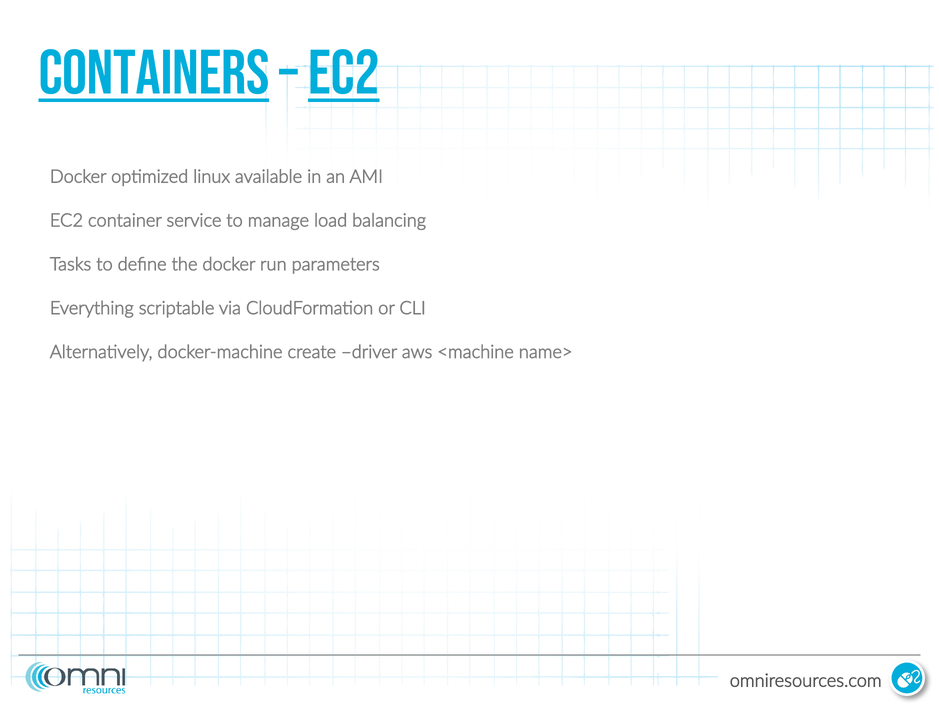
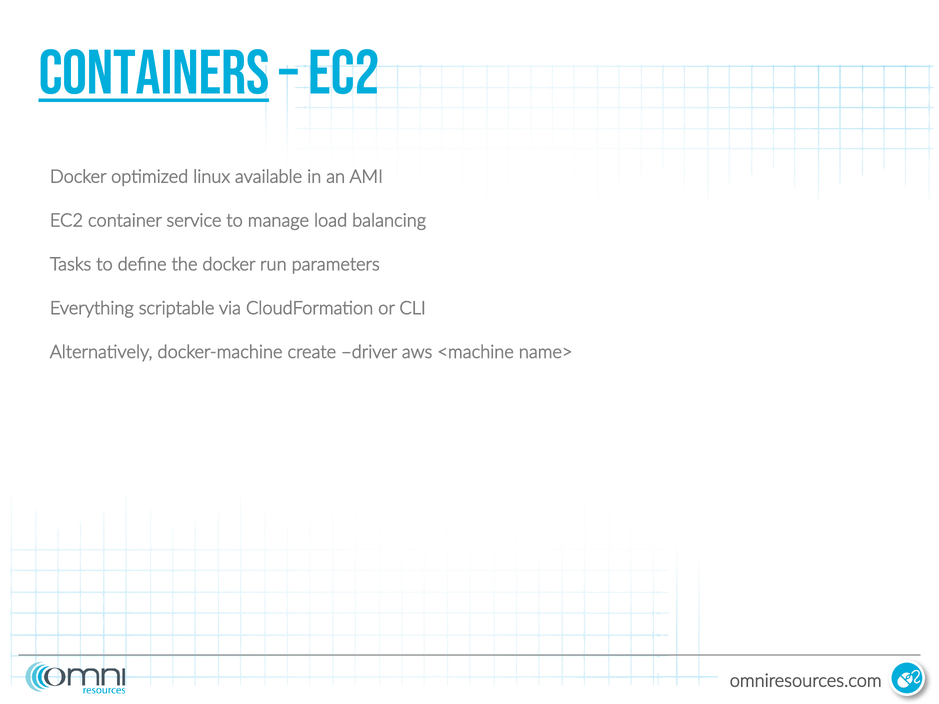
EC2 underline: present -> none (344, 73)
